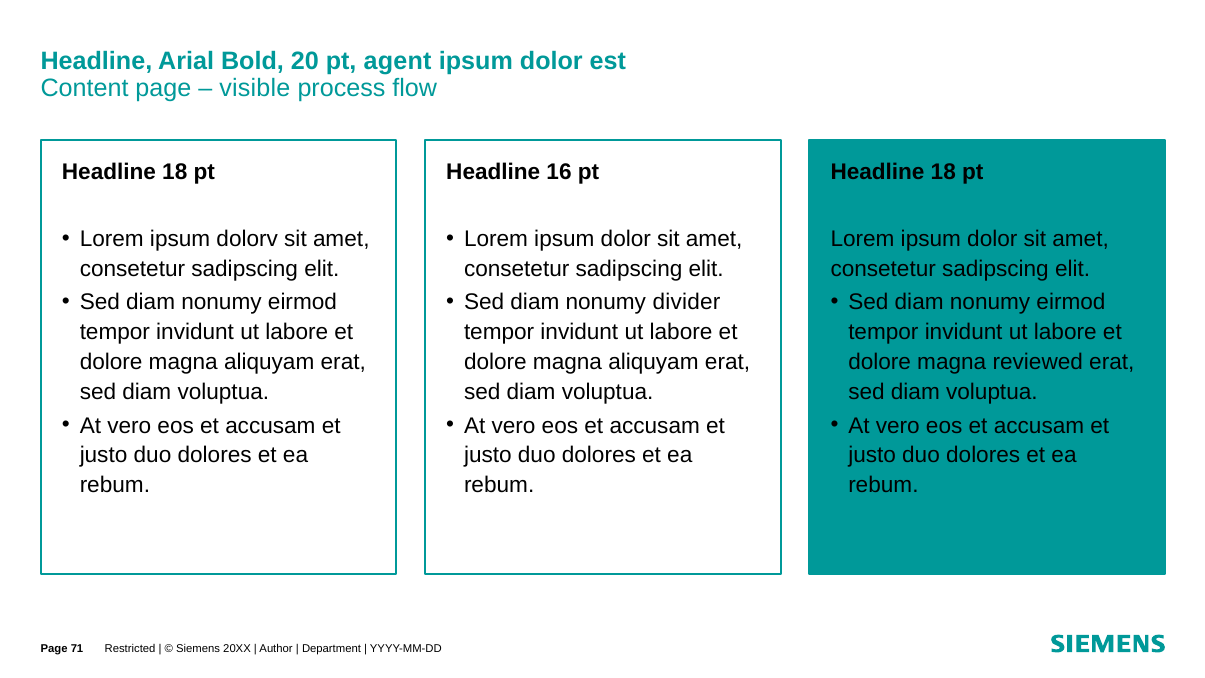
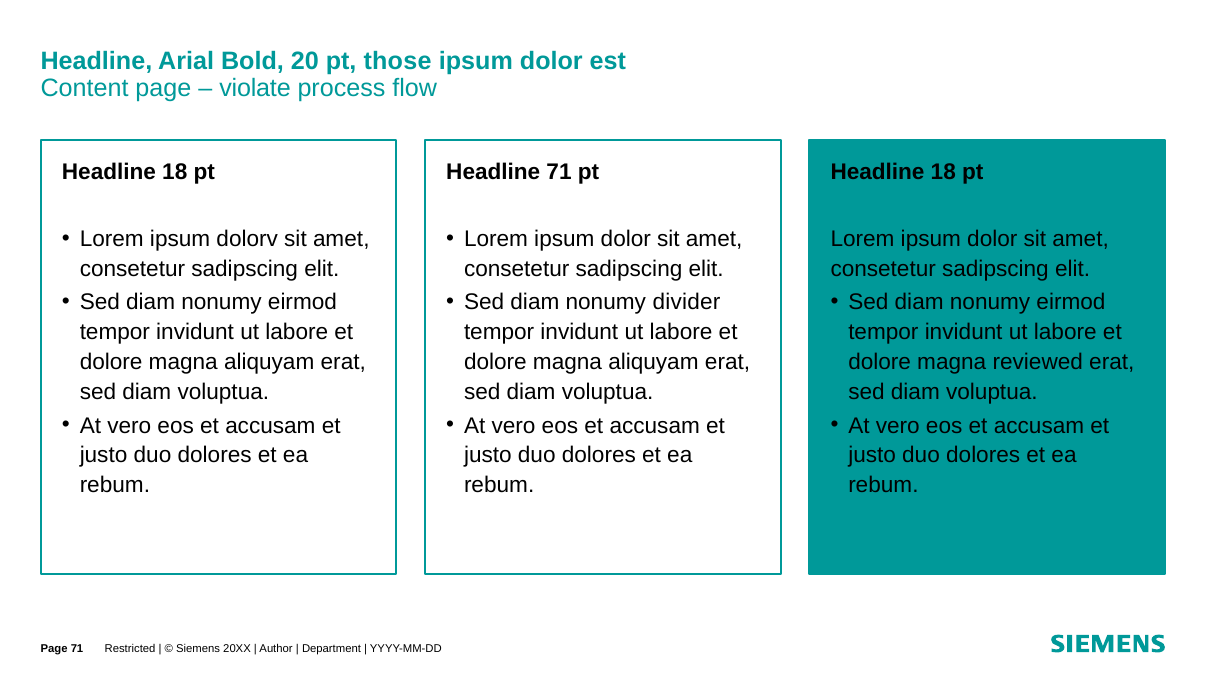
agent: agent -> those (398, 61)
visible: visible -> violate (255, 88)
Headline 16: 16 -> 71 (559, 172)
